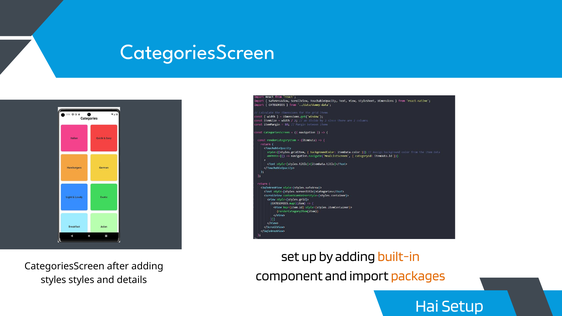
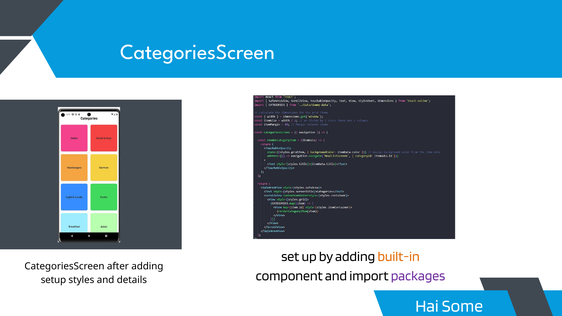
packages colour: orange -> purple (418, 276)
styles: styles -> setup (53, 280)
Setup: Setup -> Some (462, 306)
